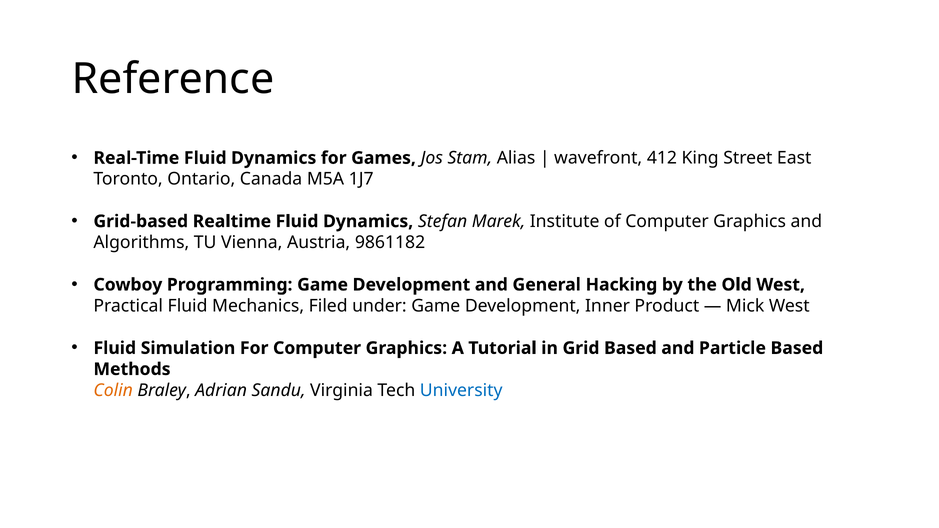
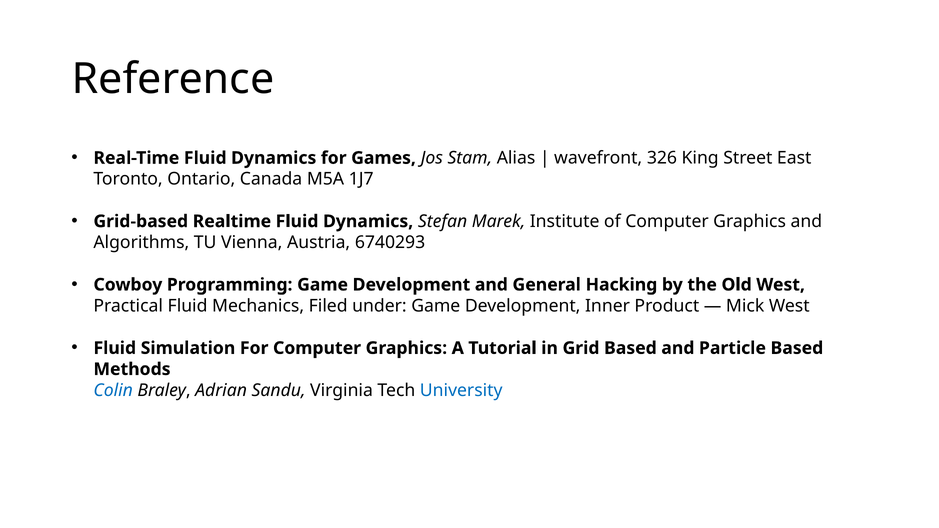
412: 412 -> 326 (662, 158)
9861182: 9861182 -> 6740293 (390, 243)
Colin colour: orange -> blue (113, 390)
